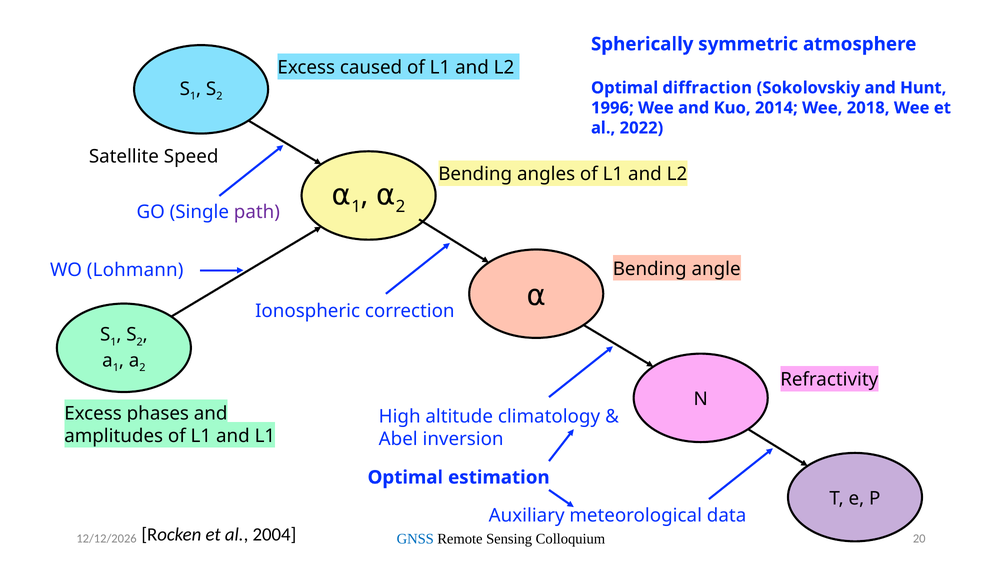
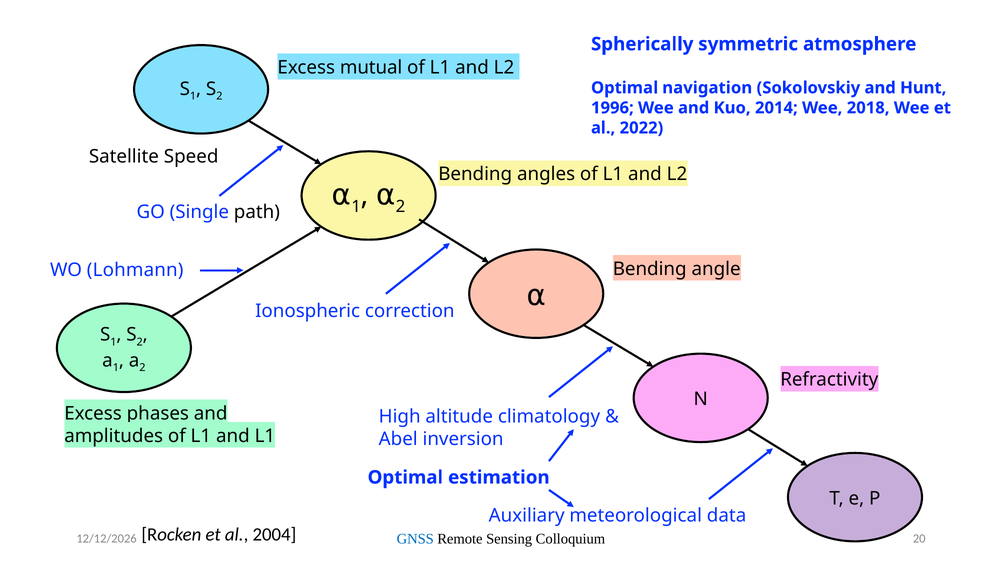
caused: caused -> mutual (371, 67)
diffraction: diffraction -> navigation (707, 88)
path colour: purple -> black (257, 212)
